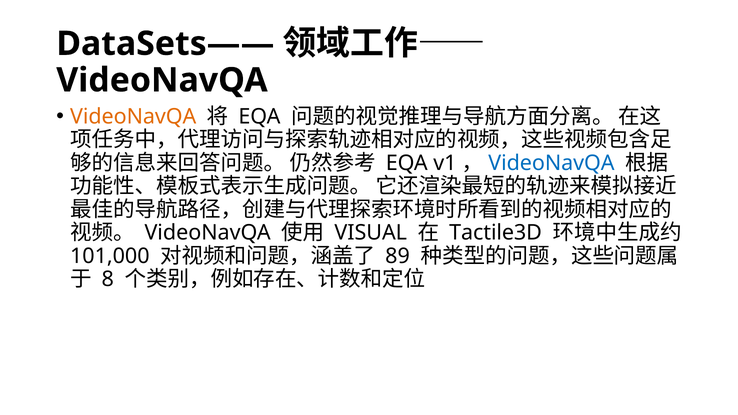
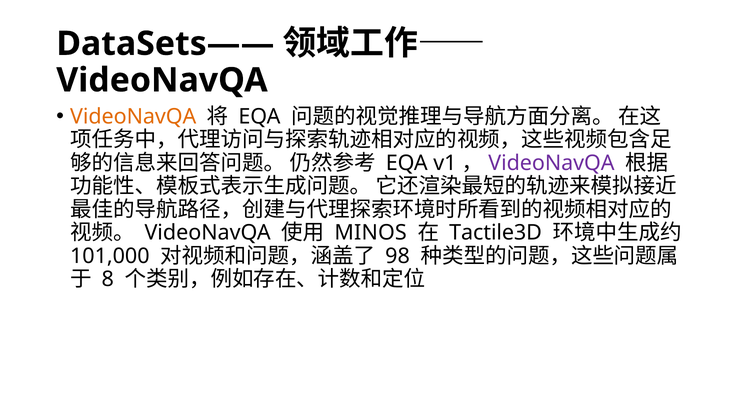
VideoNavQA colour: blue -> purple (551, 163)
VISUAL: VISUAL -> MINOS (371, 233)
89: 89 -> 98 (398, 256)
